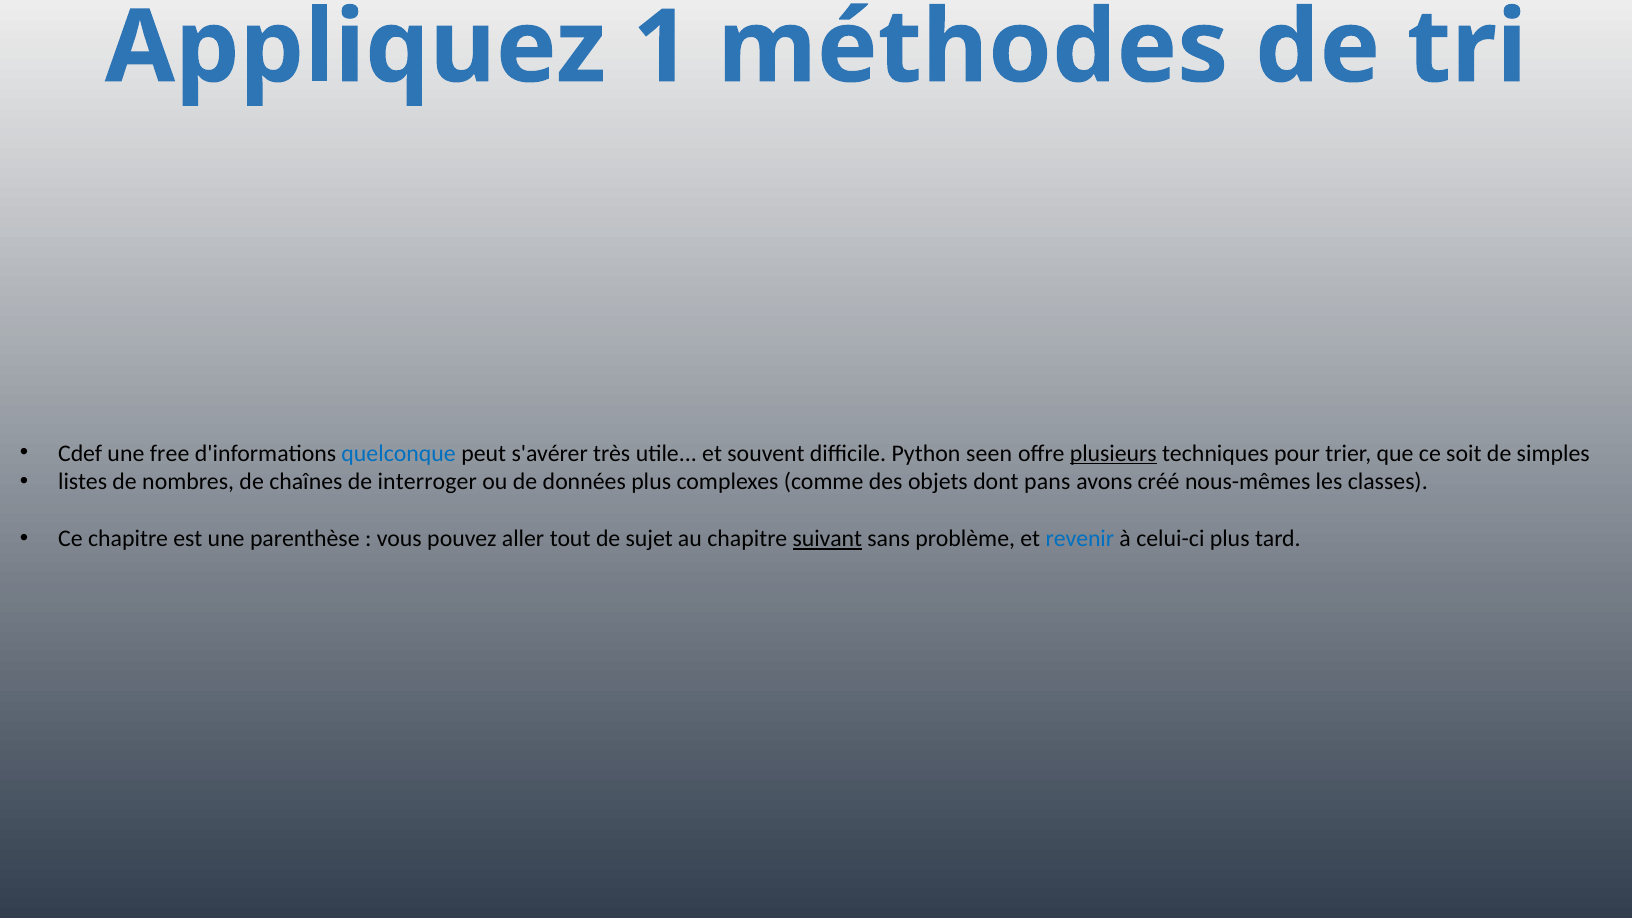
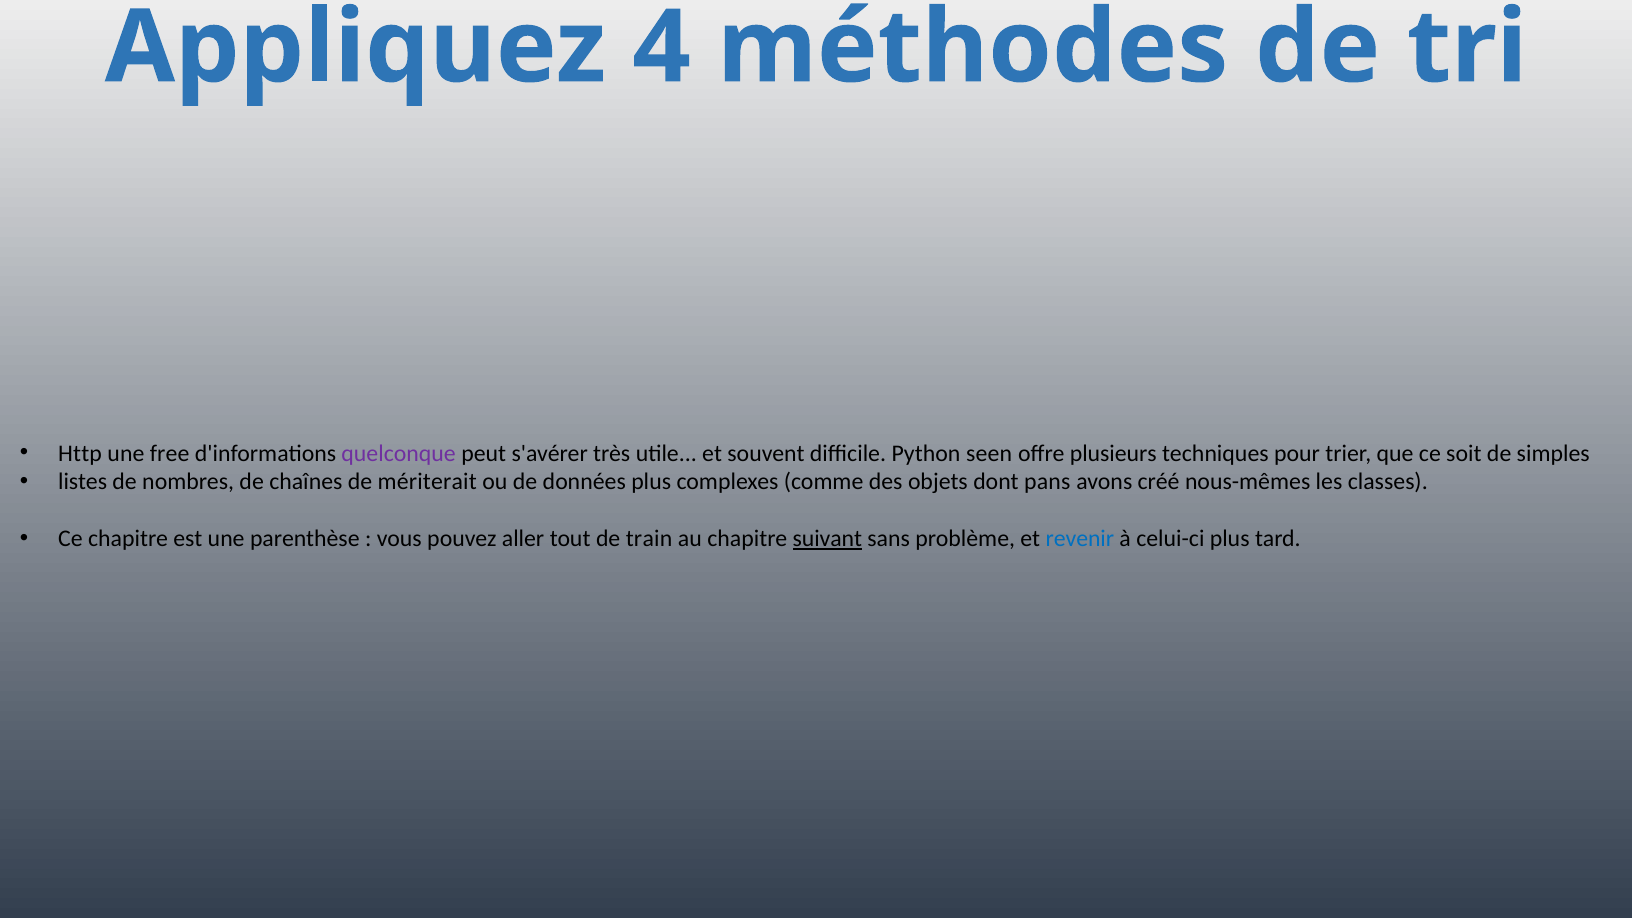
1: 1 -> 4 (662, 48)
Cdef: Cdef -> Http (80, 453)
quelconque colour: blue -> purple (399, 453)
plusieurs underline: present -> none (1113, 453)
interroger: interroger -> mériterait (427, 482)
sujet: sujet -> train (649, 539)
